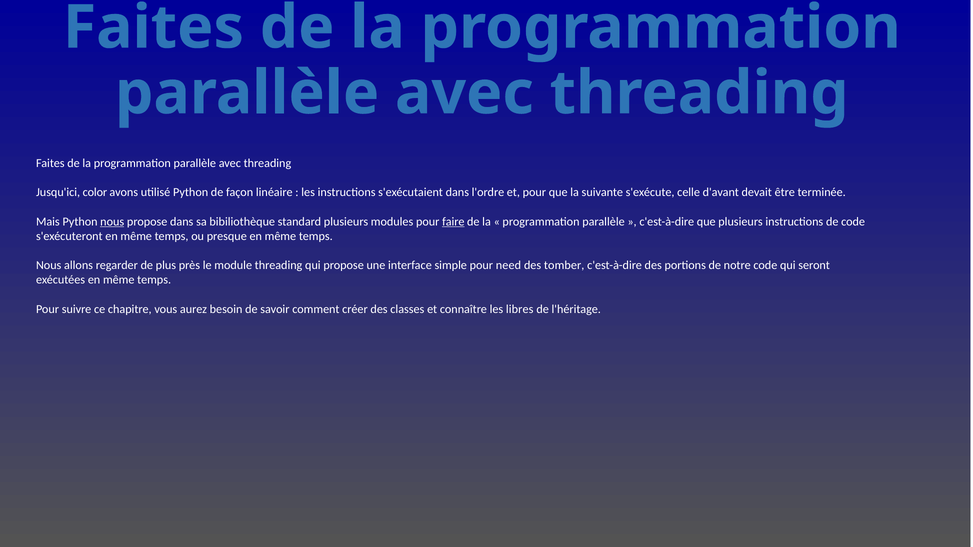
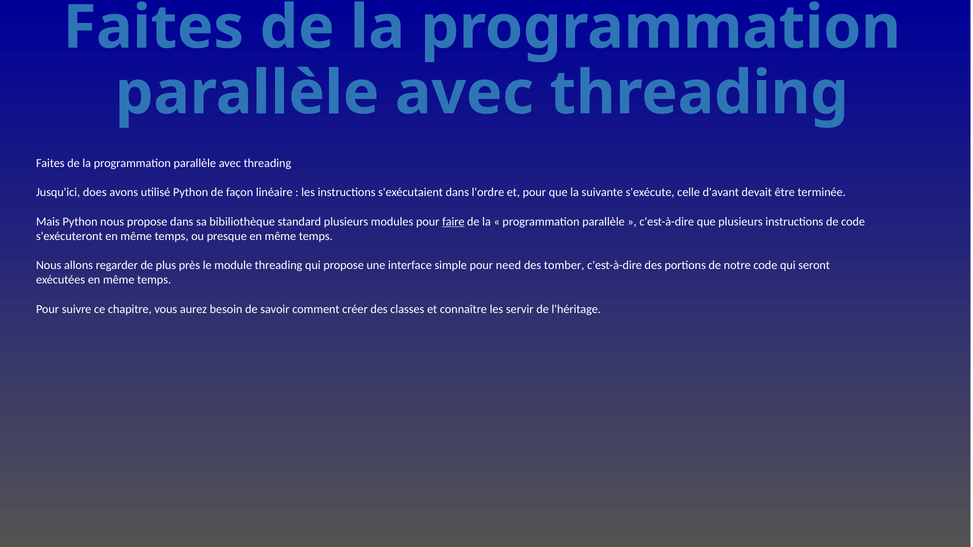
color: color -> does (95, 193)
nous underline: present -> none (112, 222)
libres: libres -> servir (520, 309)
